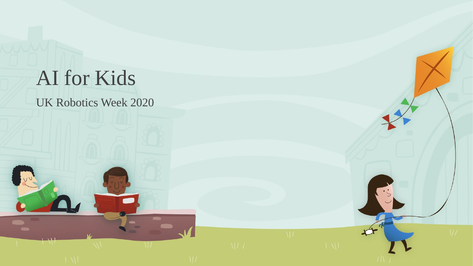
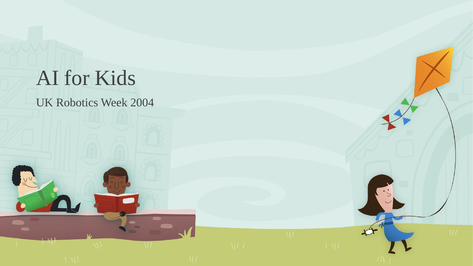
2020: 2020 -> 2004 (142, 103)
